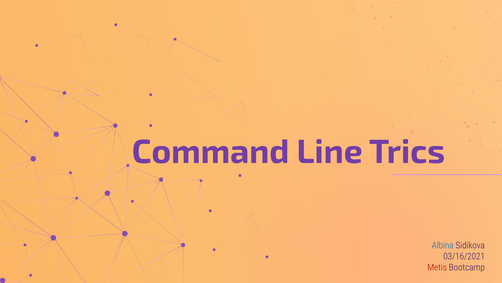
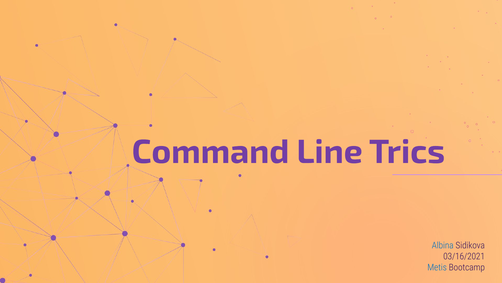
Metis colour: red -> blue (437, 267)
